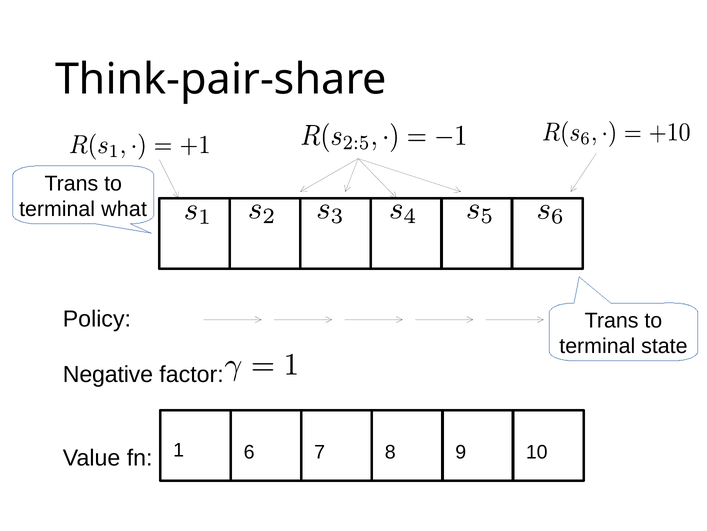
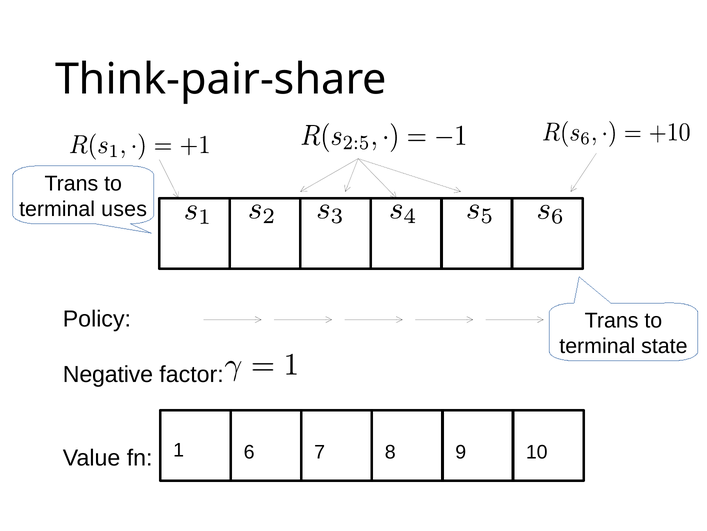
what: what -> uses (124, 209)
